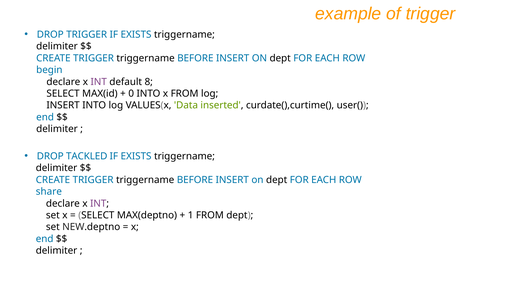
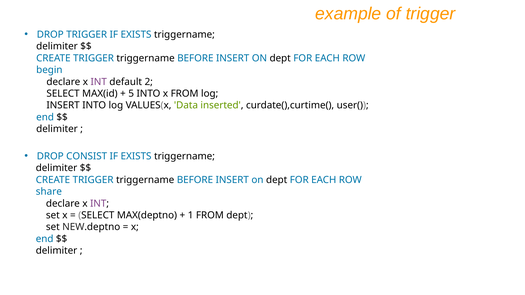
8: 8 -> 2 (149, 82)
0: 0 -> 5 (131, 94)
TACKLED: TACKLED -> CONSIST (87, 156)
